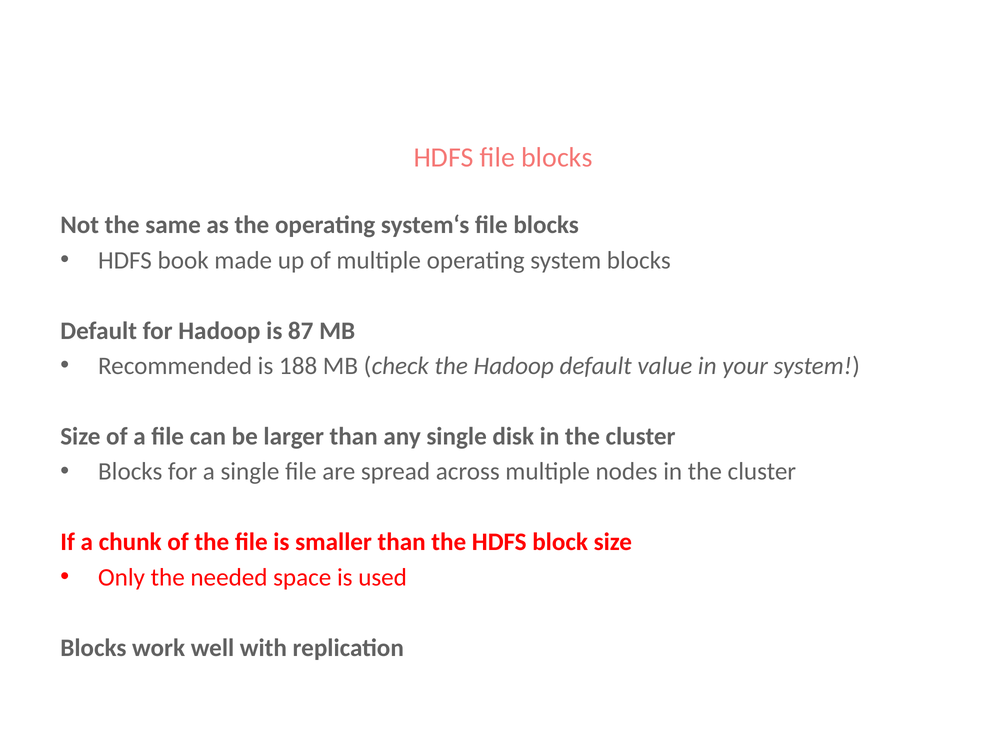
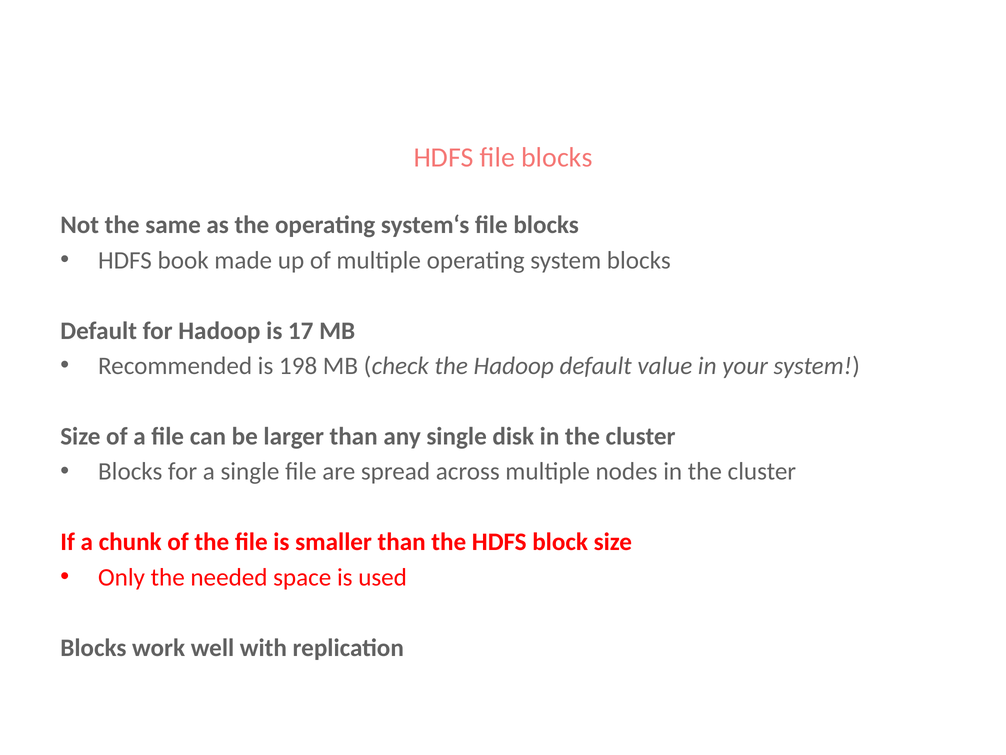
87: 87 -> 17 (301, 330)
188: 188 -> 198 (298, 366)
